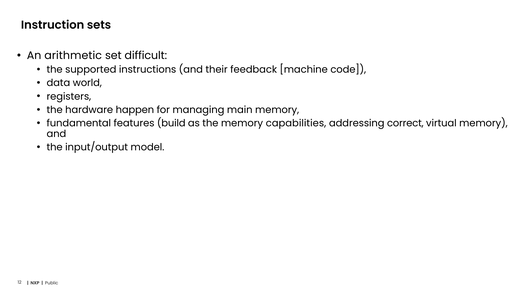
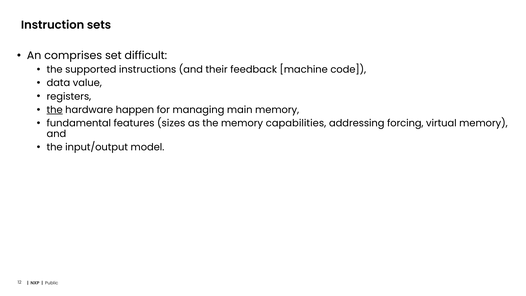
arithmetic: arithmetic -> comprises (73, 56)
world: world -> value (87, 83)
the underline: none -> present (55, 110)
build: build -> sizes (171, 123)
correct: correct -> forcing (405, 123)
